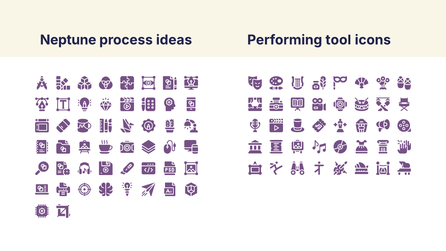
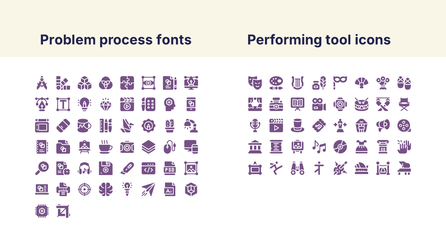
Neptune: Neptune -> Problem (68, 40)
ideas: ideas -> fonts (174, 40)
